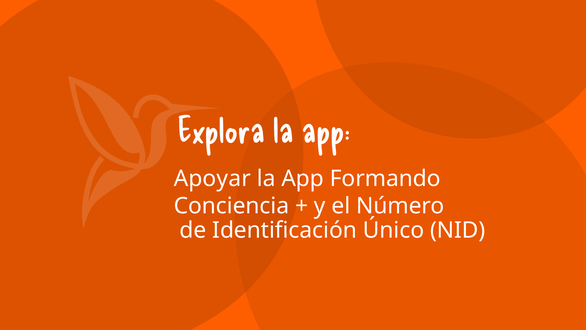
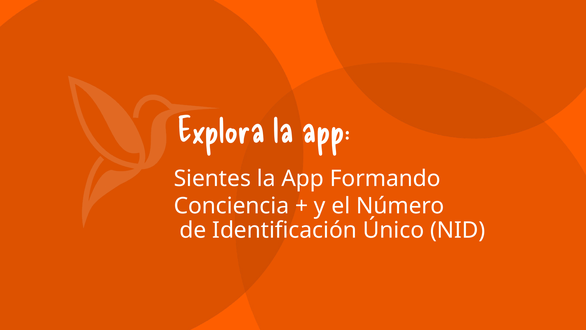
Apoyar: Apoyar -> Sientes (212, 178)
